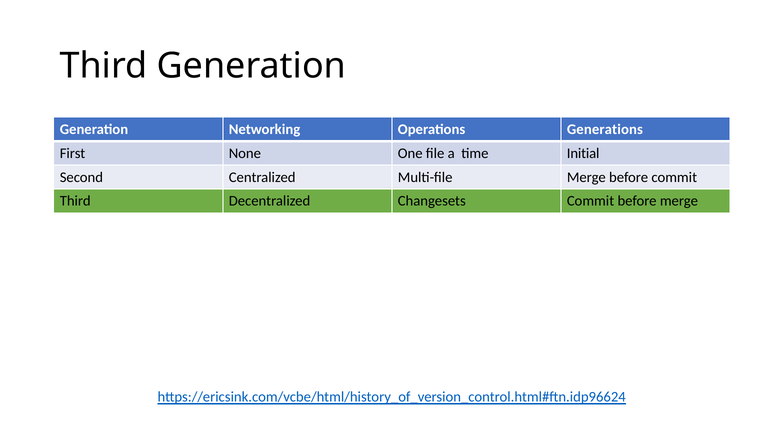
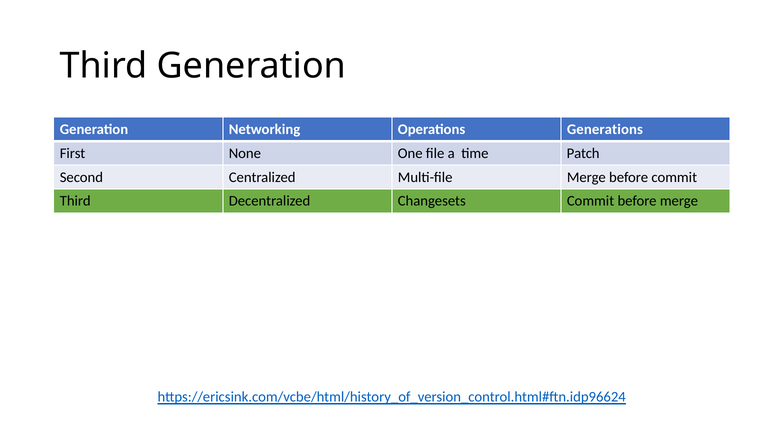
Initial: Initial -> Patch (583, 153)
